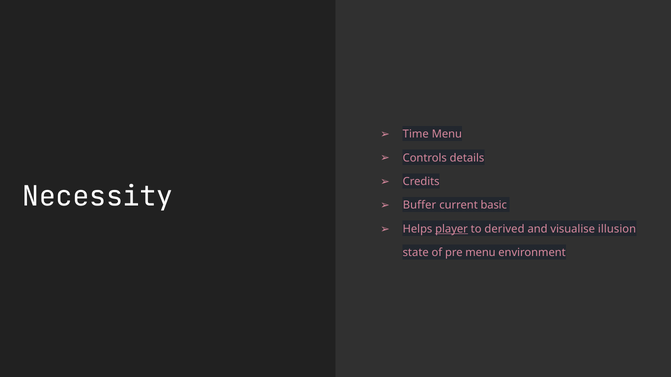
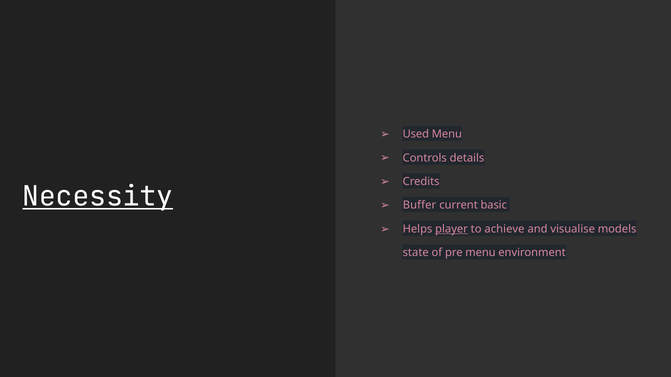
Time: Time -> Used (416, 134)
Necessity underline: none -> present (98, 197)
derived: derived -> achieve (505, 229)
illusion: illusion -> models (617, 229)
